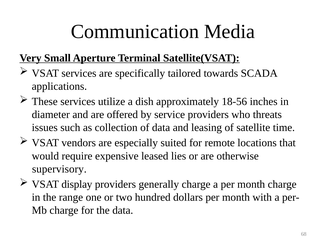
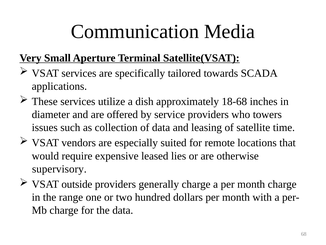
18-56: 18-56 -> 18-68 (234, 101)
threats: threats -> towers (267, 114)
display: display -> outside (77, 184)
